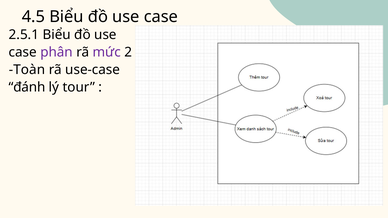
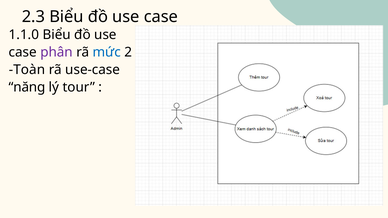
4.5: 4.5 -> 2.3 (33, 17)
2.5.1: 2.5.1 -> 1.1.0 (24, 35)
mức colour: purple -> blue (107, 52)
đánh: đánh -> năng (27, 87)
